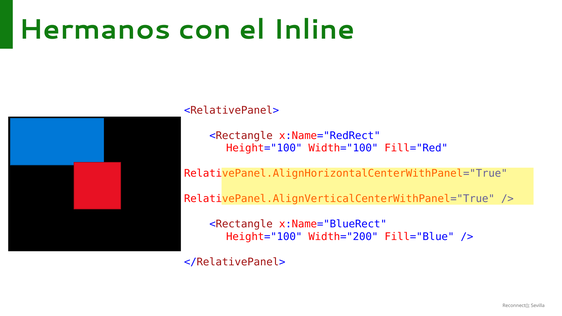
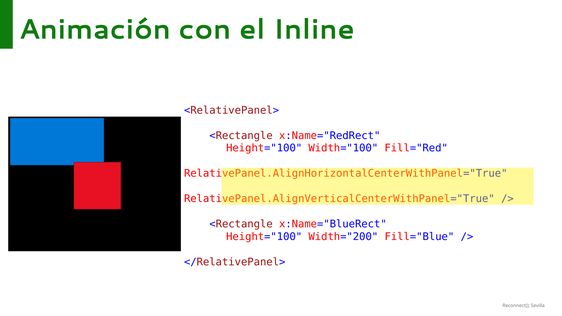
Hermanos: Hermanos -> Animación (95, 30)
